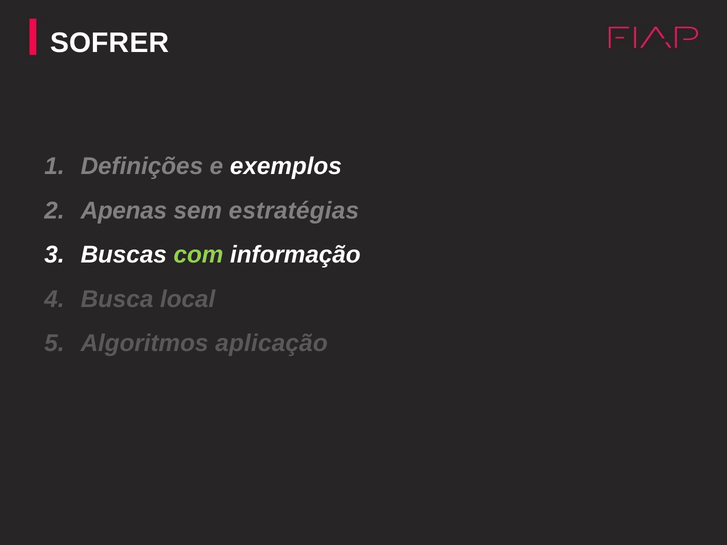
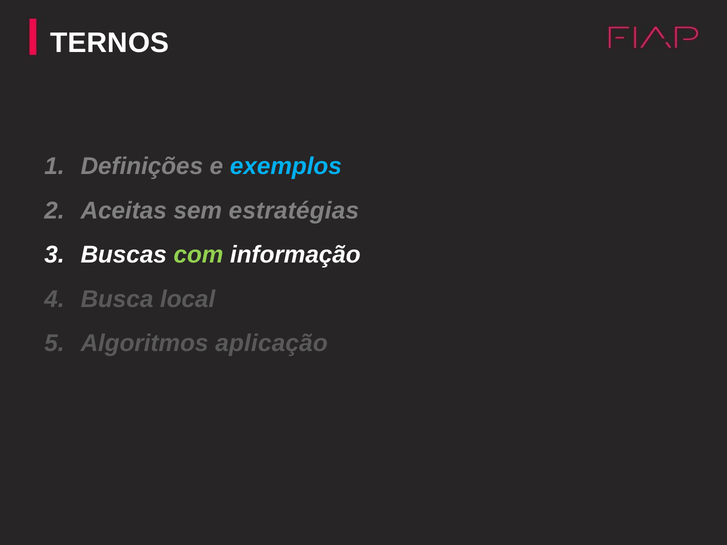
SOFRER: SOFRER -> TERNOS (110, 43)
exemplos colour: white -> light blue (286, 166)
Apenas: Apenas -> Aceitas (124, 211)
